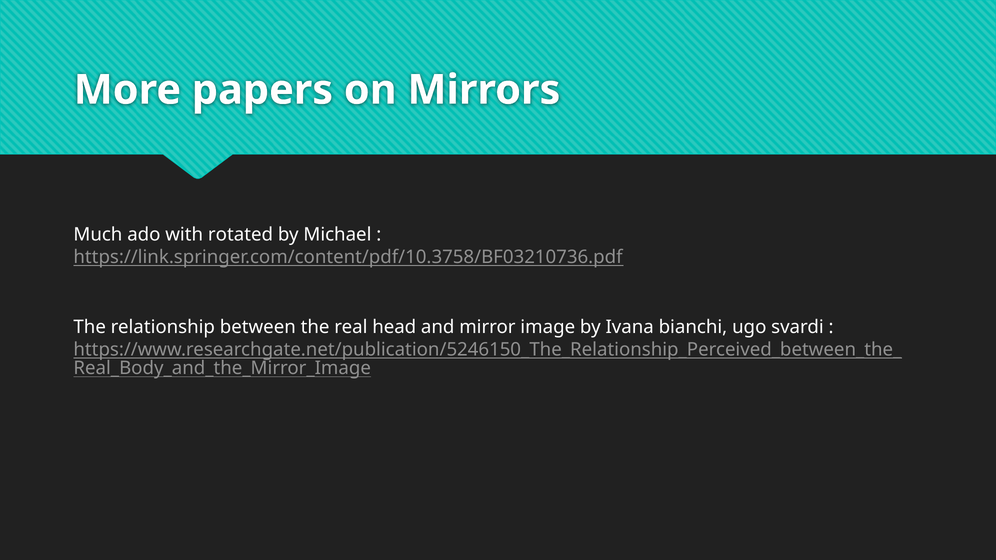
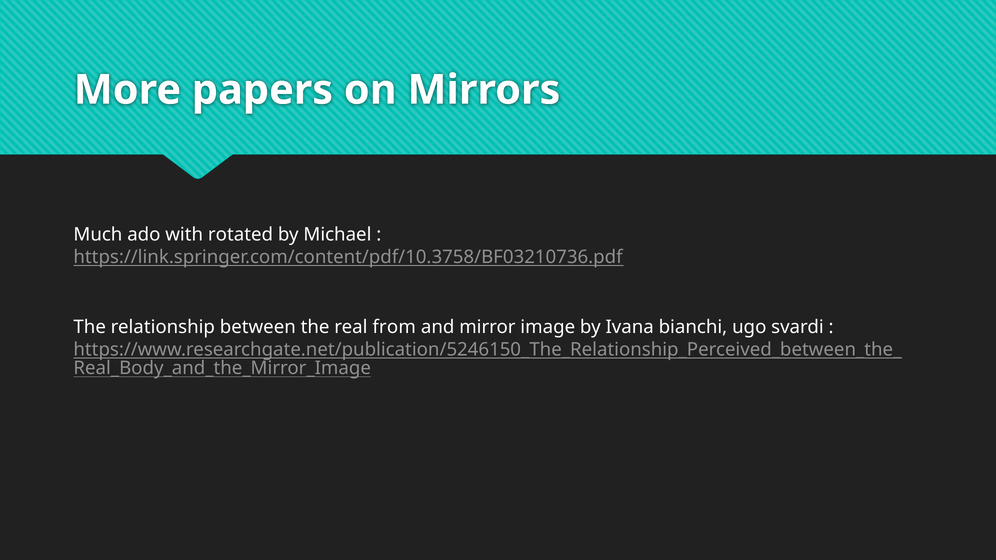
head: head -> from (394, 327)
